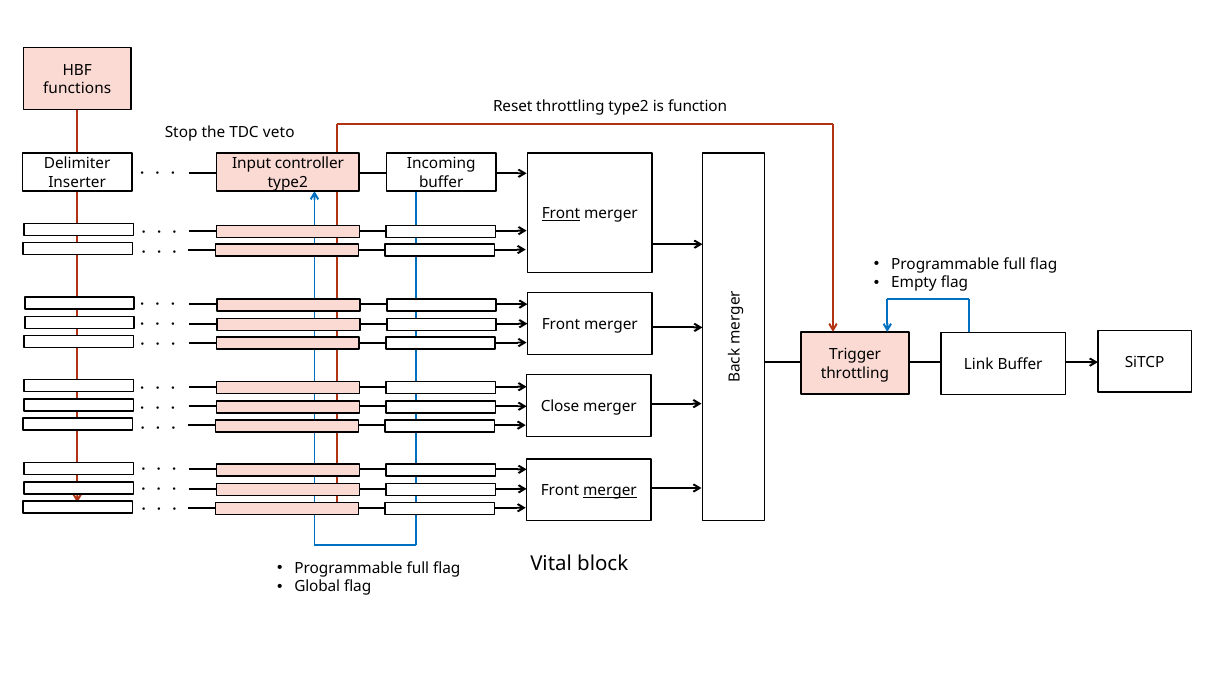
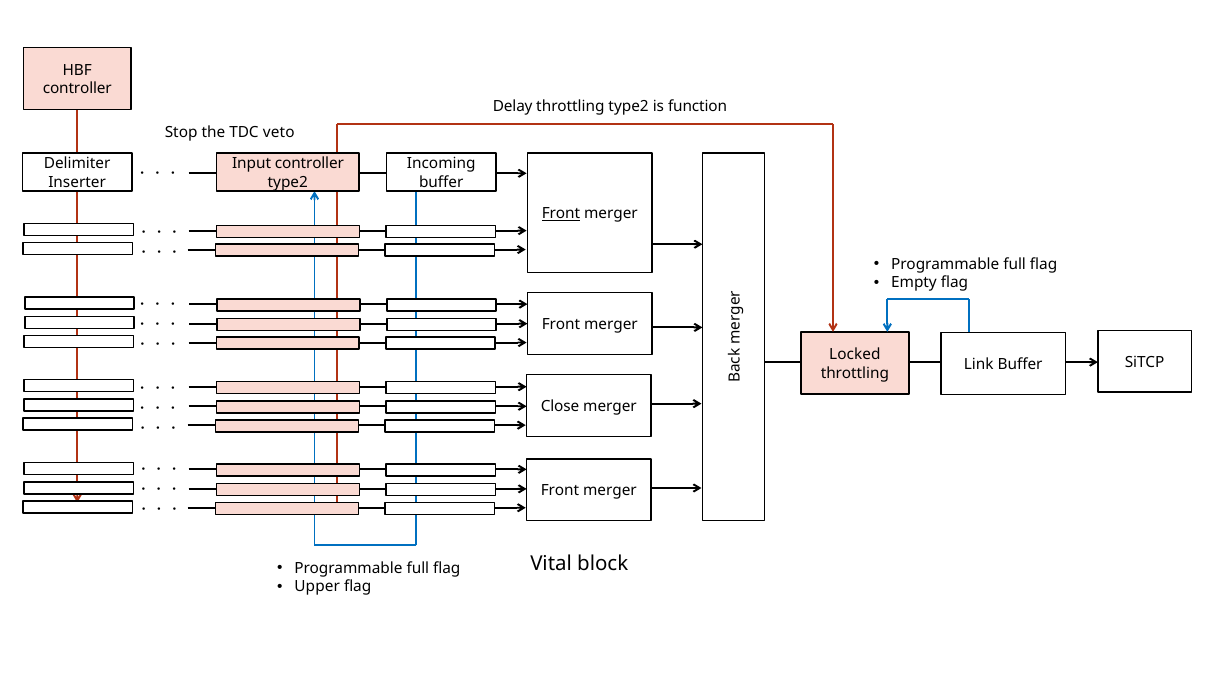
functions: functions -> controller (77, 89)
Reset: Reset -> Delay (513, 107)
Trigger: Trigger -> Locked (855, 355)
merger underline: present -> none (610, 491)
Global: Global -> Upper (317, 587)
